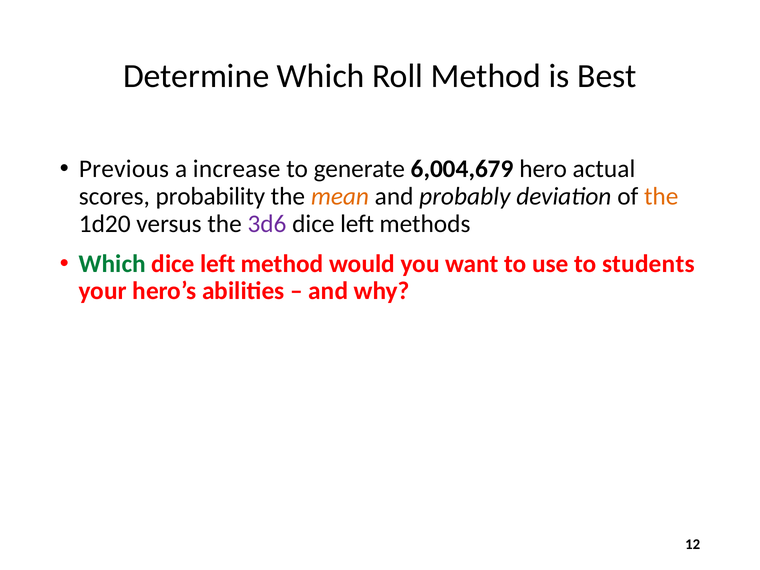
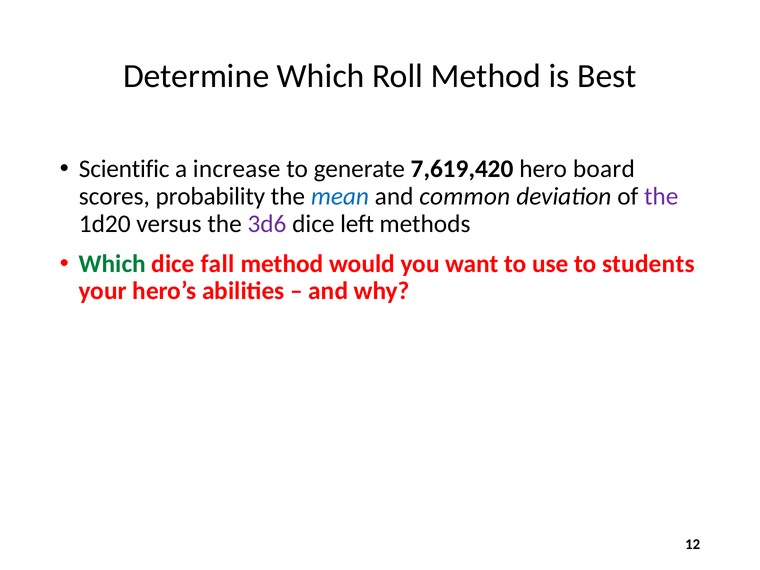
Previous: Previous -> Scientific (124, 169)
6,004,679: 6,004,679 -> 7,619,420 (462, 169)
actual: actual -> board (604, 169)
mean colour: orange -> blue (340, 196)
probably: probably -> common (465, 196)
the colour: orange -> purple (661, 196)
left: left -> fall (218, 264)
